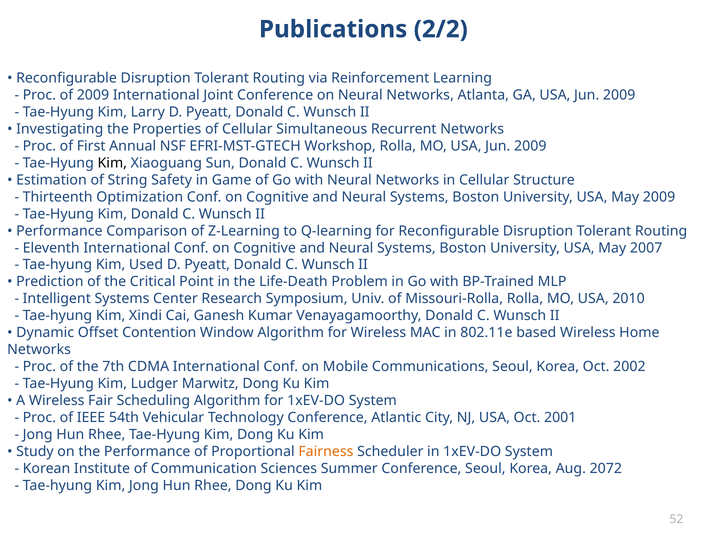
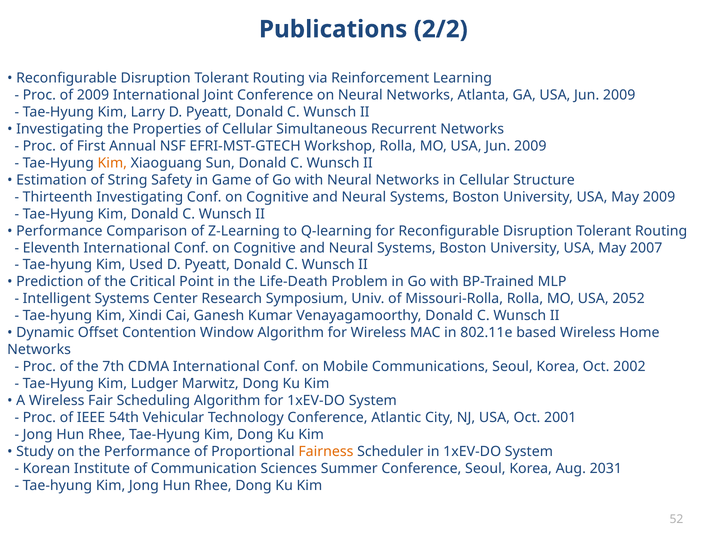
Kim colour: black -> orange (112, 163)
Thirteenth Optimization: Optimization -> Investigating (140, 197)
2010: 2010 -> 2052 (629, 299)
2072: 2072 -> 2031 (606, 469)
